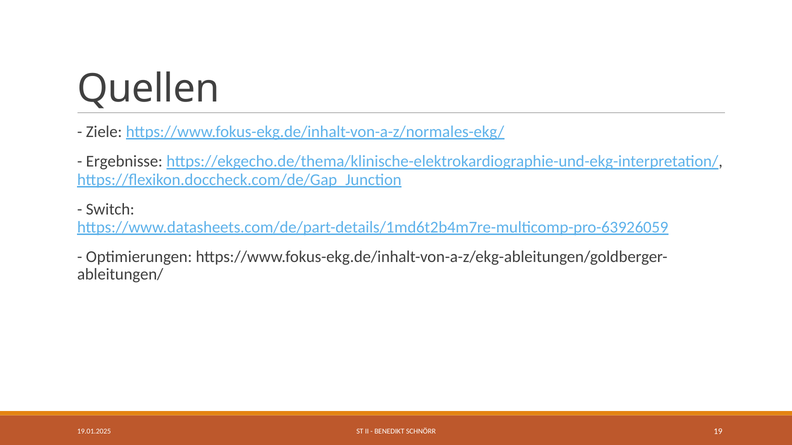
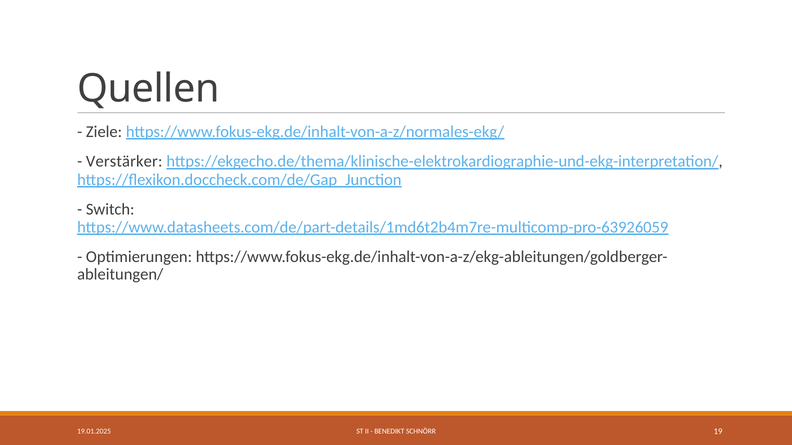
Ergebnisse: Ergebnisse -> Verstärker (124, 162)
